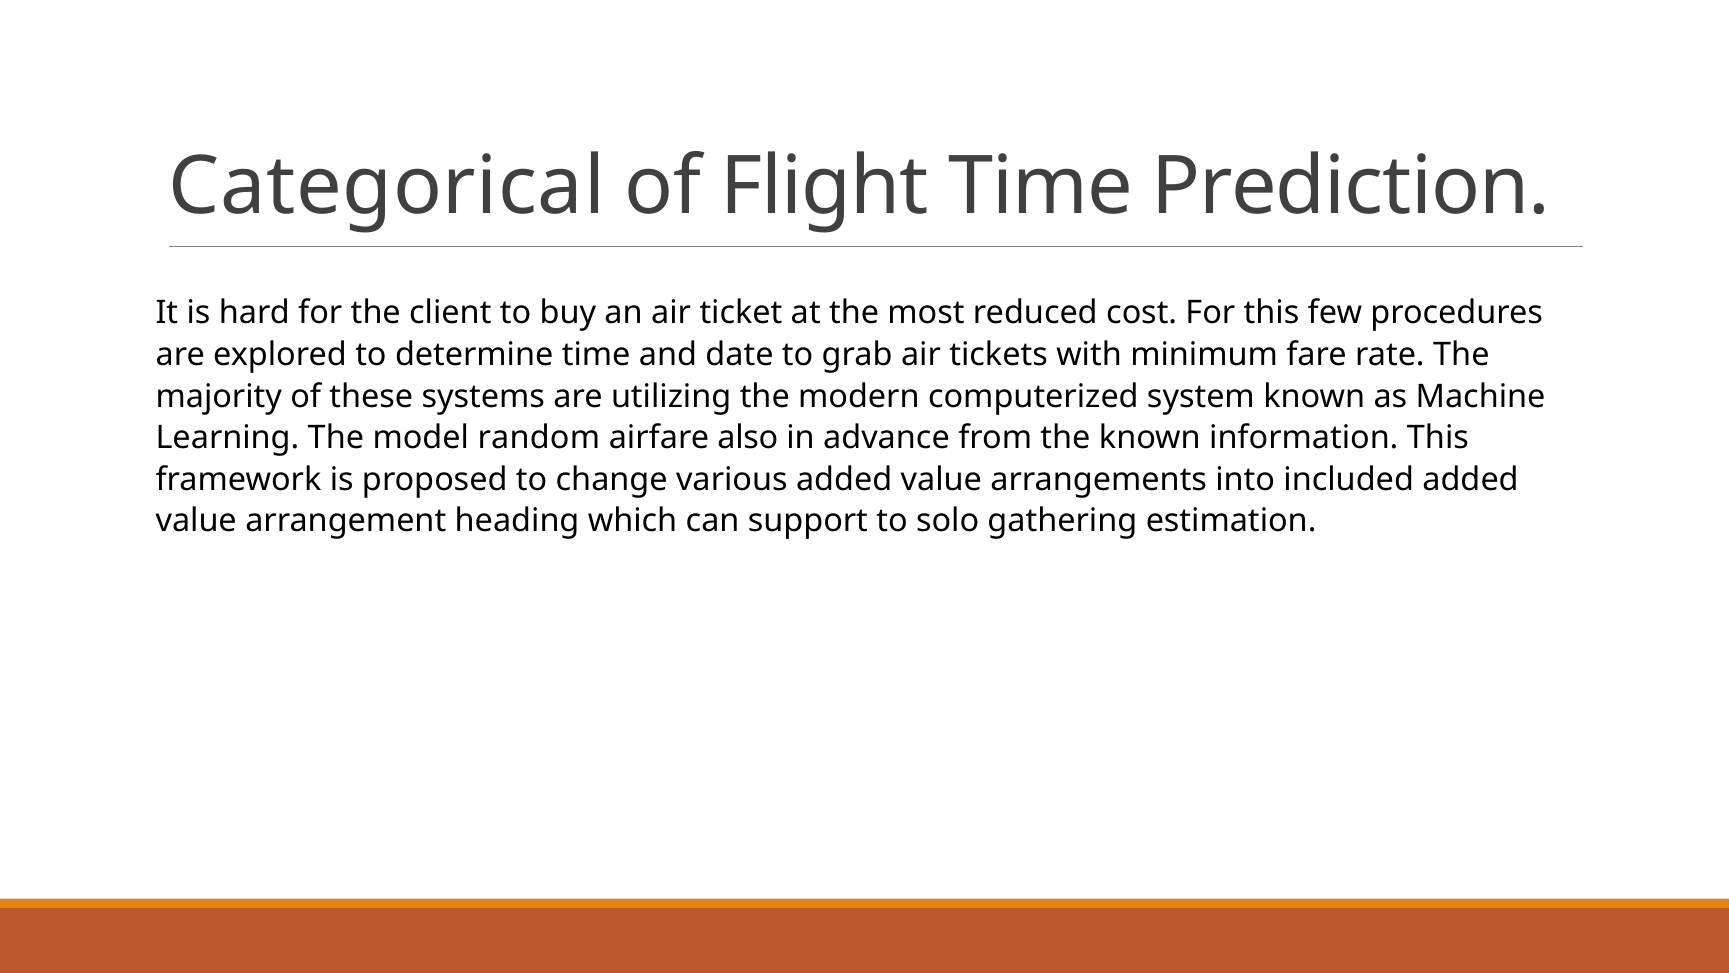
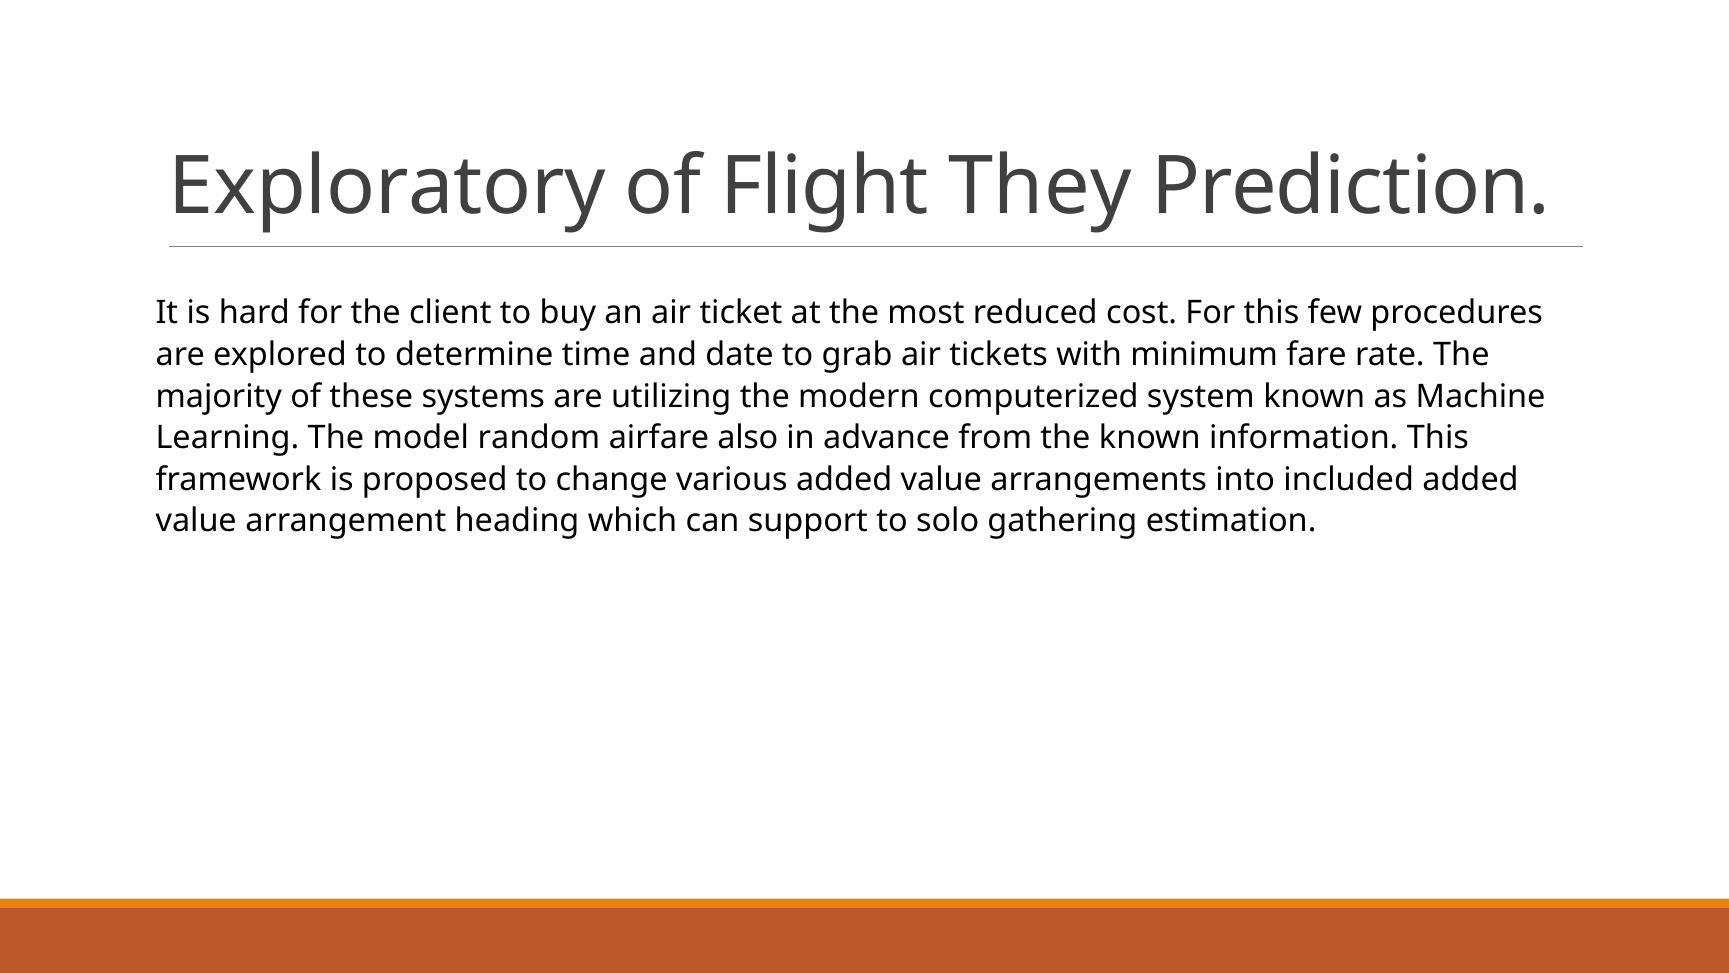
Categorical: Categorical -> Exploratory (387, 186)
Flight Time: Time -> They (1040, 186)
